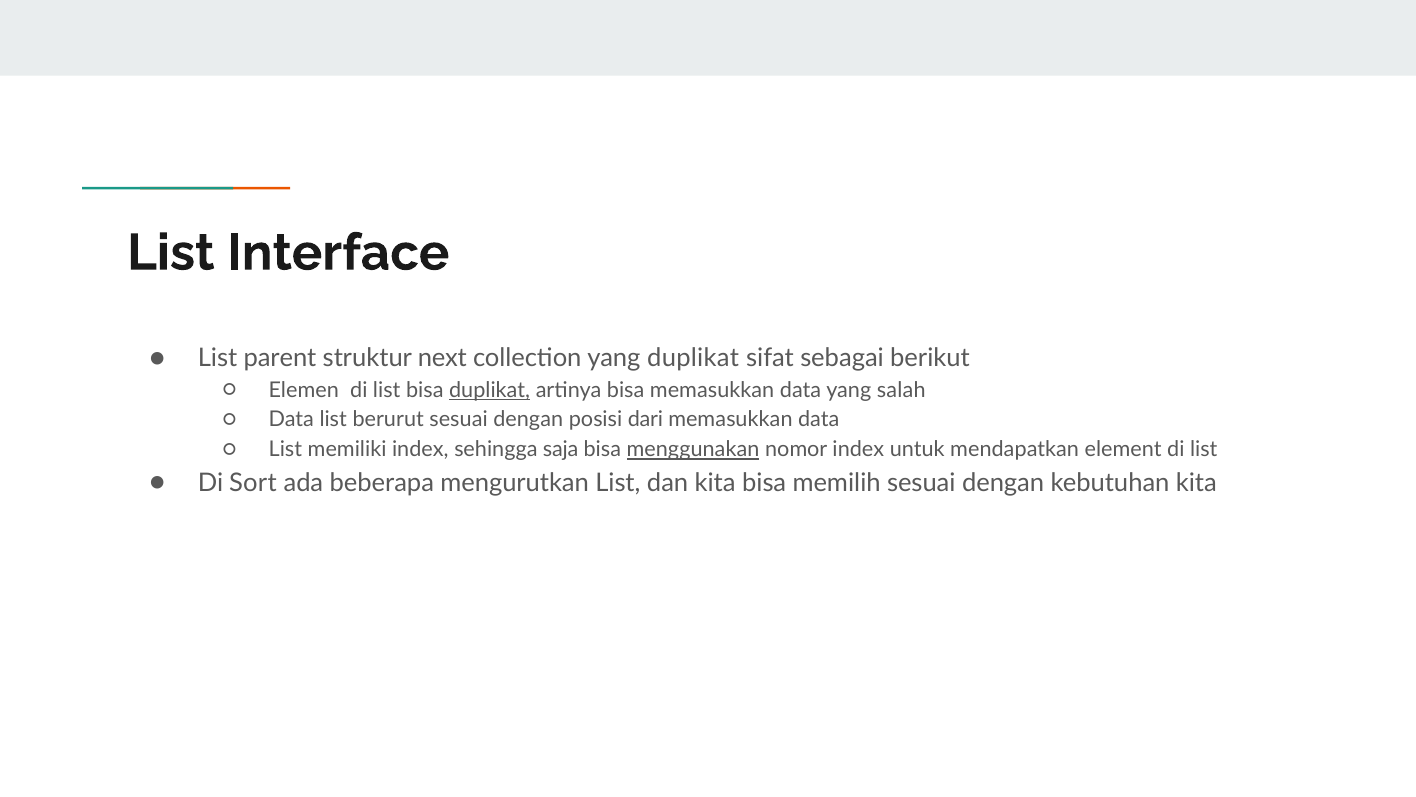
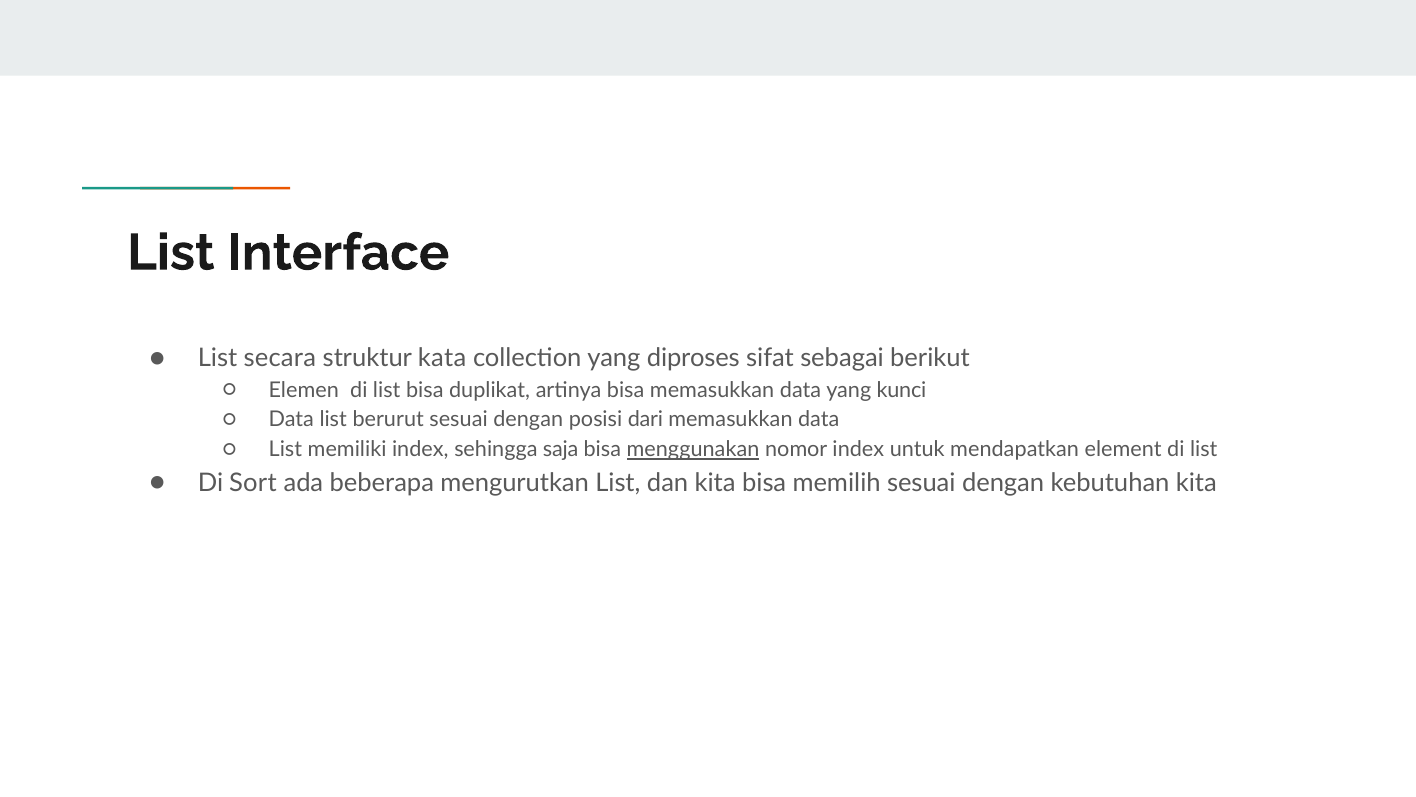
parent: parent -> secara (280, 358)
next: next -> kata (442, 358)
yang duplikat: duplikat -> diproses (693, 358)
duplikat underline: present -> none (490, 390)
salah: salah -> kunci (901, 390)
